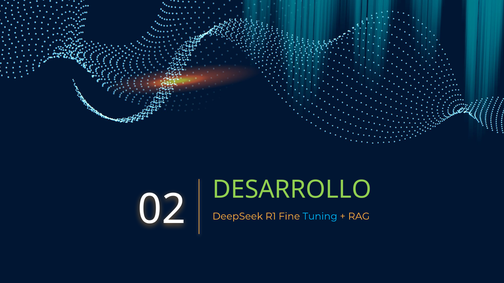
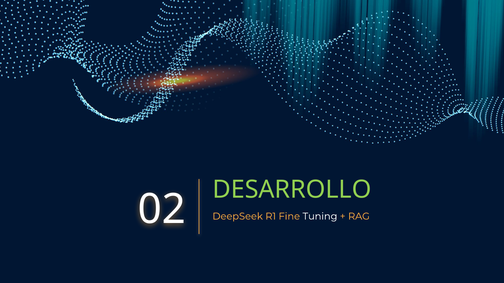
Tuning colour: light blue -> white (320, 217)
